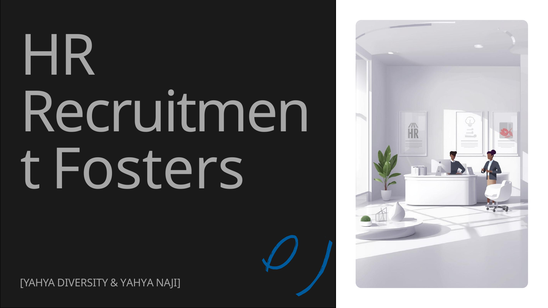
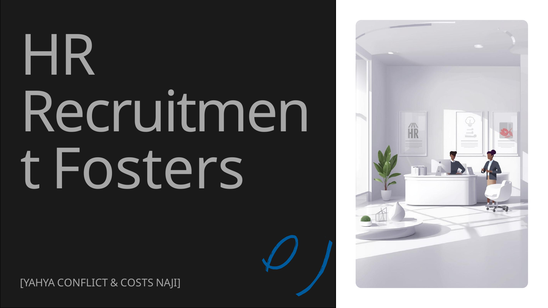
DIVERSITY: DIVERSITY -> CONFLICT (83, 283)
YAHYA: YAHYA -> COSTS (137, 283)
